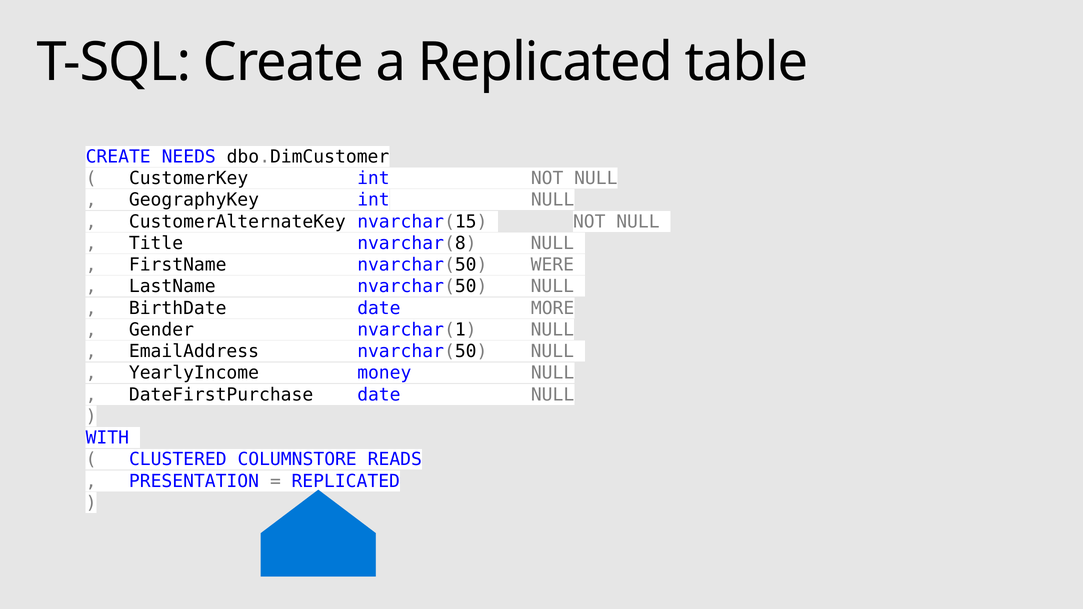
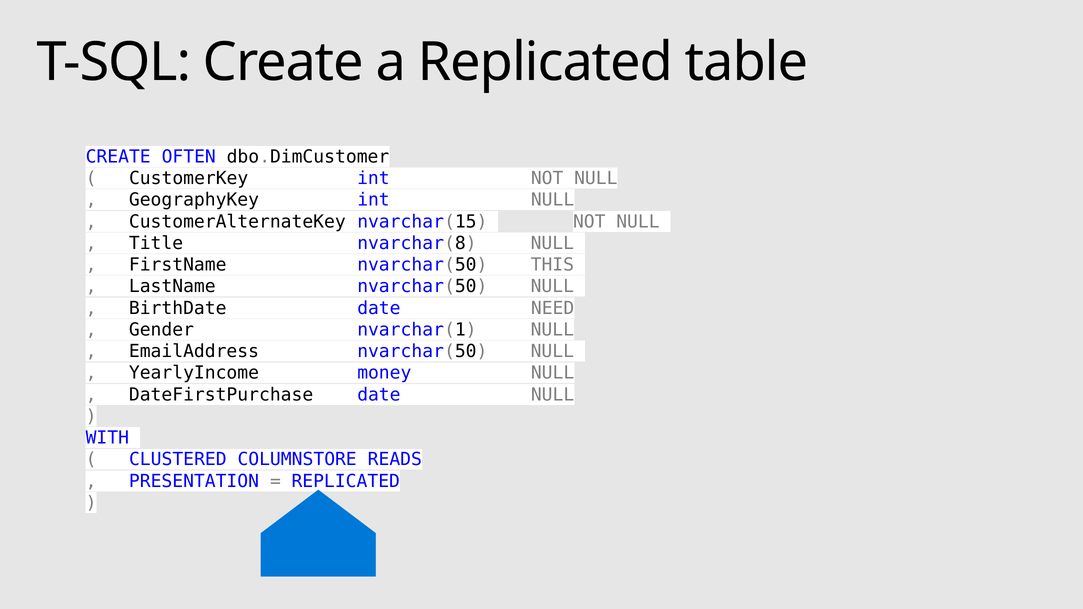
NEEDS: NEEDS -> OFTEN (189, 157)
WERE: WERE -> THIS (552, 265)
MORE: MORE -> NEED (553, 308)
